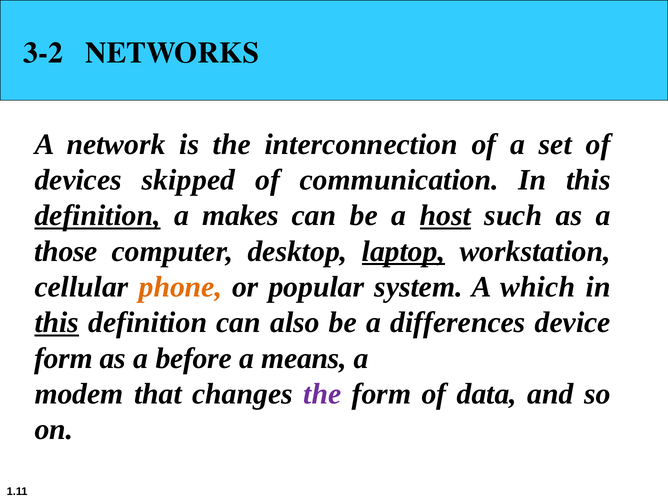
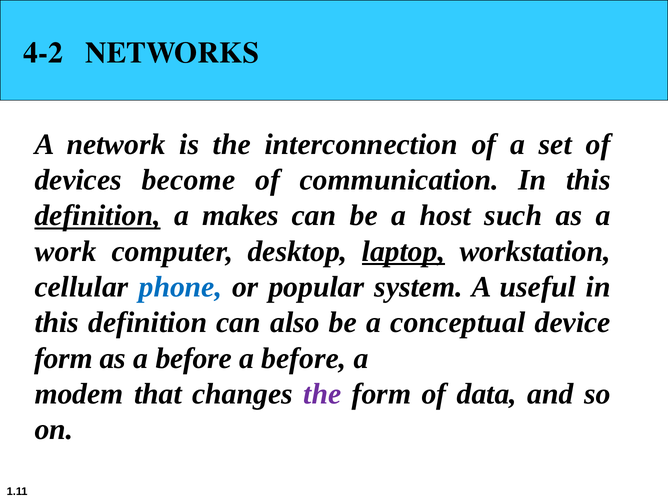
3-2: 3-2 -> 4-2 (43, 53)
skipped: skipped -> become (188, 180)
host underline: present -> none (445, 216)
those: those -> work (66, 251)
phone colour: orange -> blue (180, 287)
which: which -> useful (538, 287)
this underline: present -> none (57, 323)
differences: differences -> conceptual (458, 323)
means: means -> before (304, 358)
